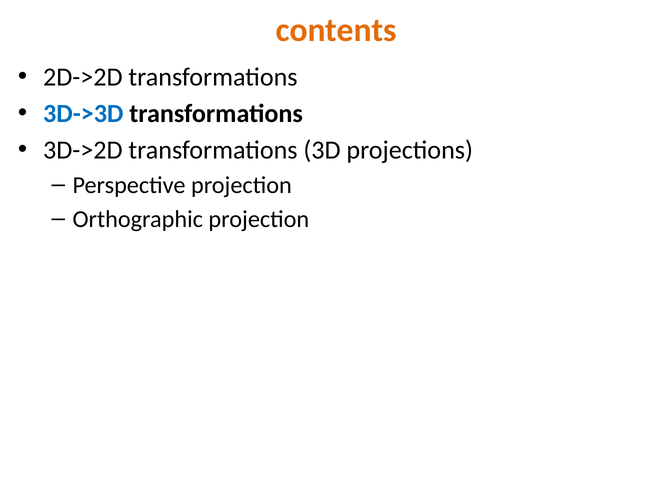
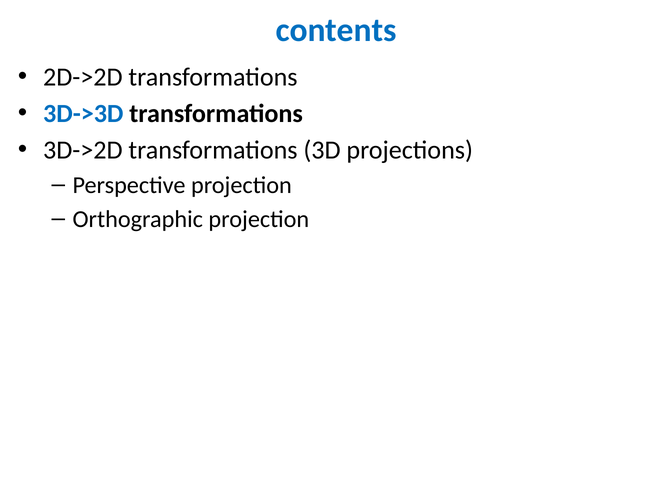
contents colour: orange -> blue (336, 30)
